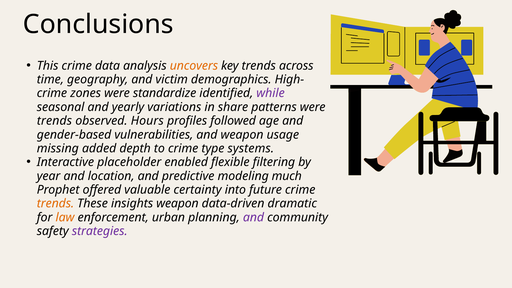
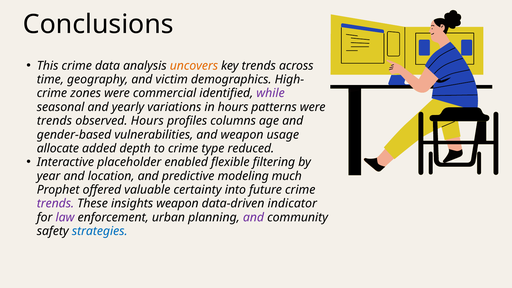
standardize: standardize -> commercial (165, 93)
in share: share -> hours (233, 107)
followed: followed -> columns (233, 121)
missing: missing -> allocate (58, 148)
systems: systems -> reduced (251, 148)
trends colour: orange -> purple (55, 204)
dramatic: dramatic -> indicator (292, 204)
law colour: orange -> purple (65, 217)
strategies colour: purple -> blue (100, 231)
